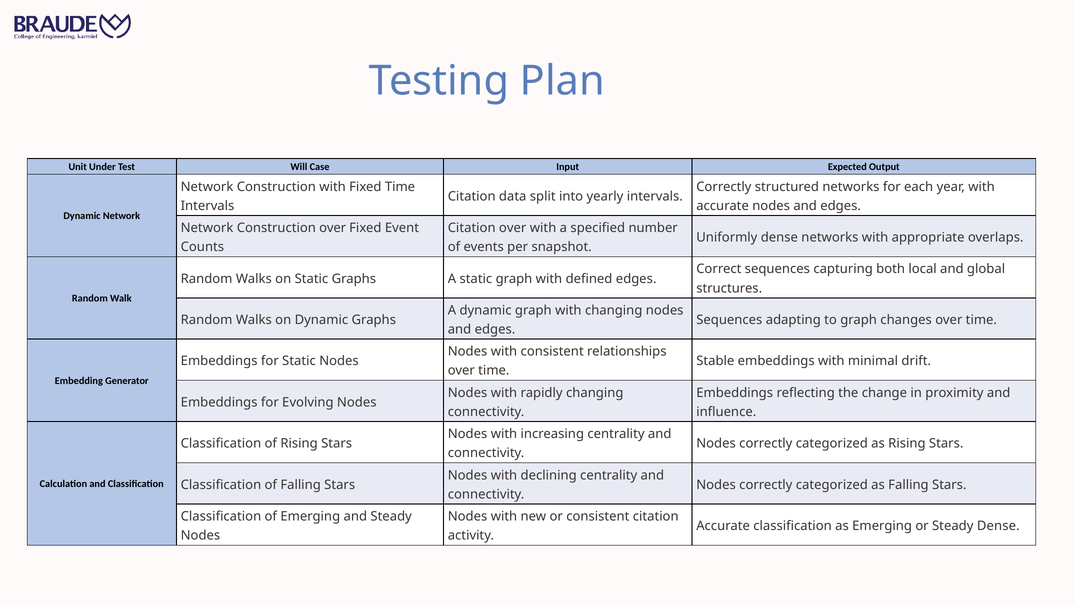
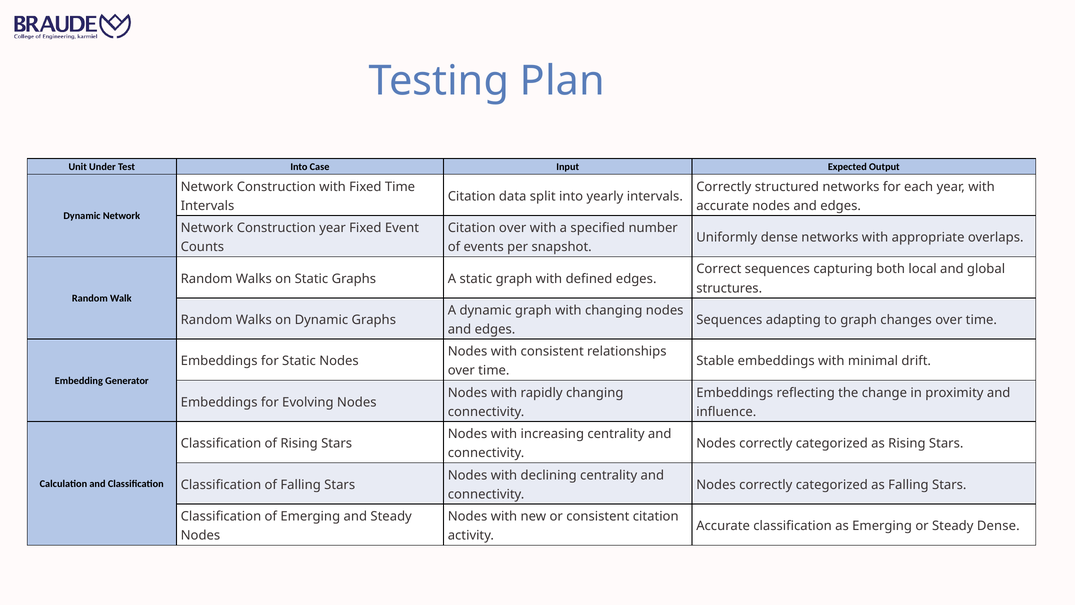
Test Will: Will -> Into (299, 167)
Construction over: over -> year (333, 228)
